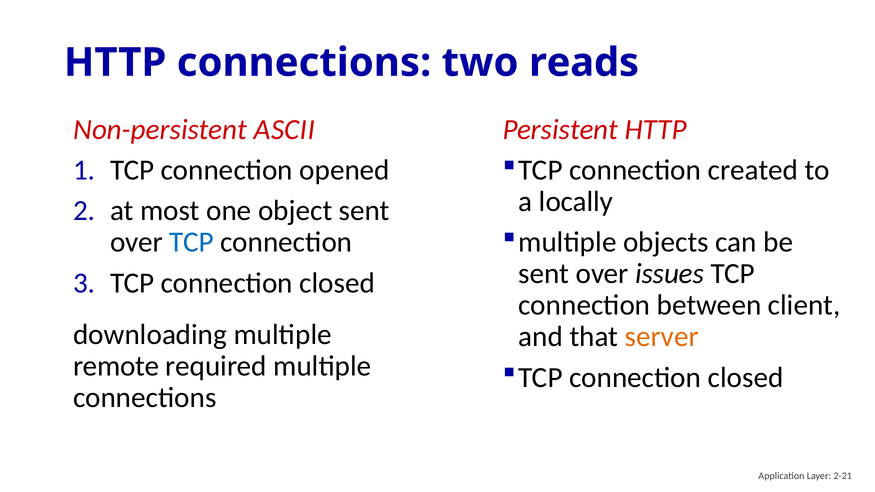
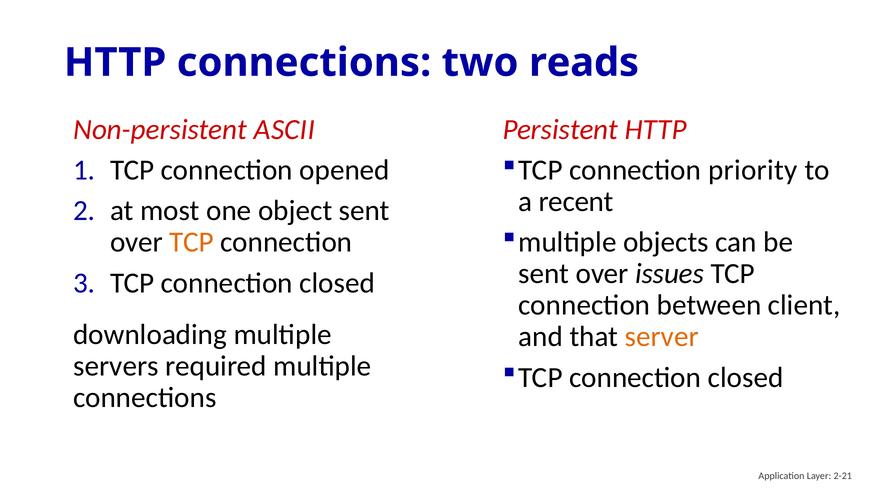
created: created -> priority (753, 170)
locally: locally -> recent (576, 202)
TCP colour: blue -> orange (192, 242)
remote: remote -> servers (116, 366)
